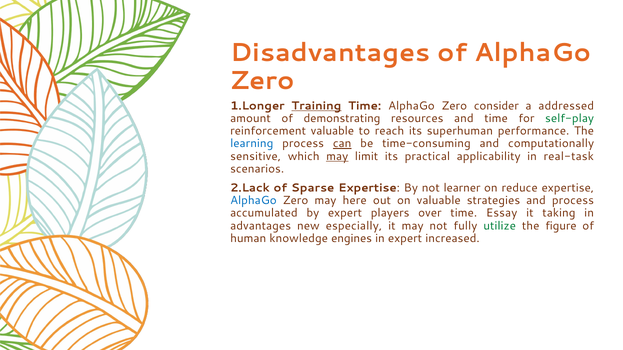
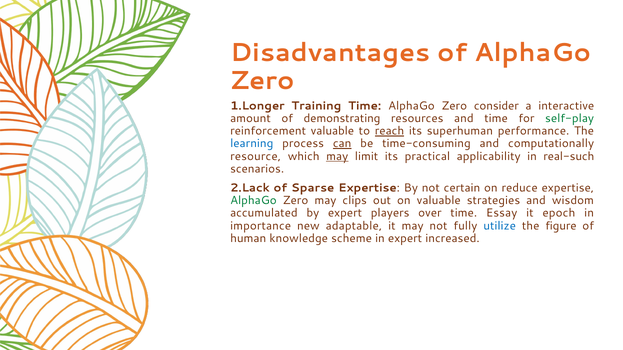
Training underline: present -> none (316, 106)
addressed: addressed -> interactive (566, 106)
reach underline: none -> present (390, 131)
sensitive: sensitive -> resource (256, 156)
real-task: real-task -> real-such (569, 156)
learner: learner -> certain (462, 188)
AlphaGo colour: blue -> green (253, 201)
here: here -> clips (355, 201)
and process: process -> wisdom (573, 201)
taking: taking -> epoch (559, 213)
advantages: advantages -> importance (261, 226)
especially: especially -> adaptable (354, 226)
utilize colour: green -> blue (500, 226)
engines: engines -> scheme (352, 239)
